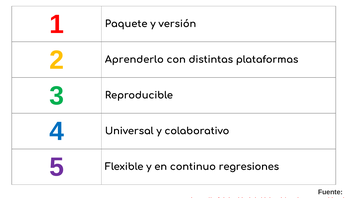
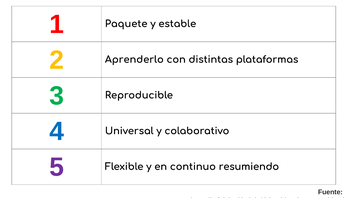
versión: versión -> estable (177, 24)
regresiones: regresiones -> resumiendo (249, 166)
